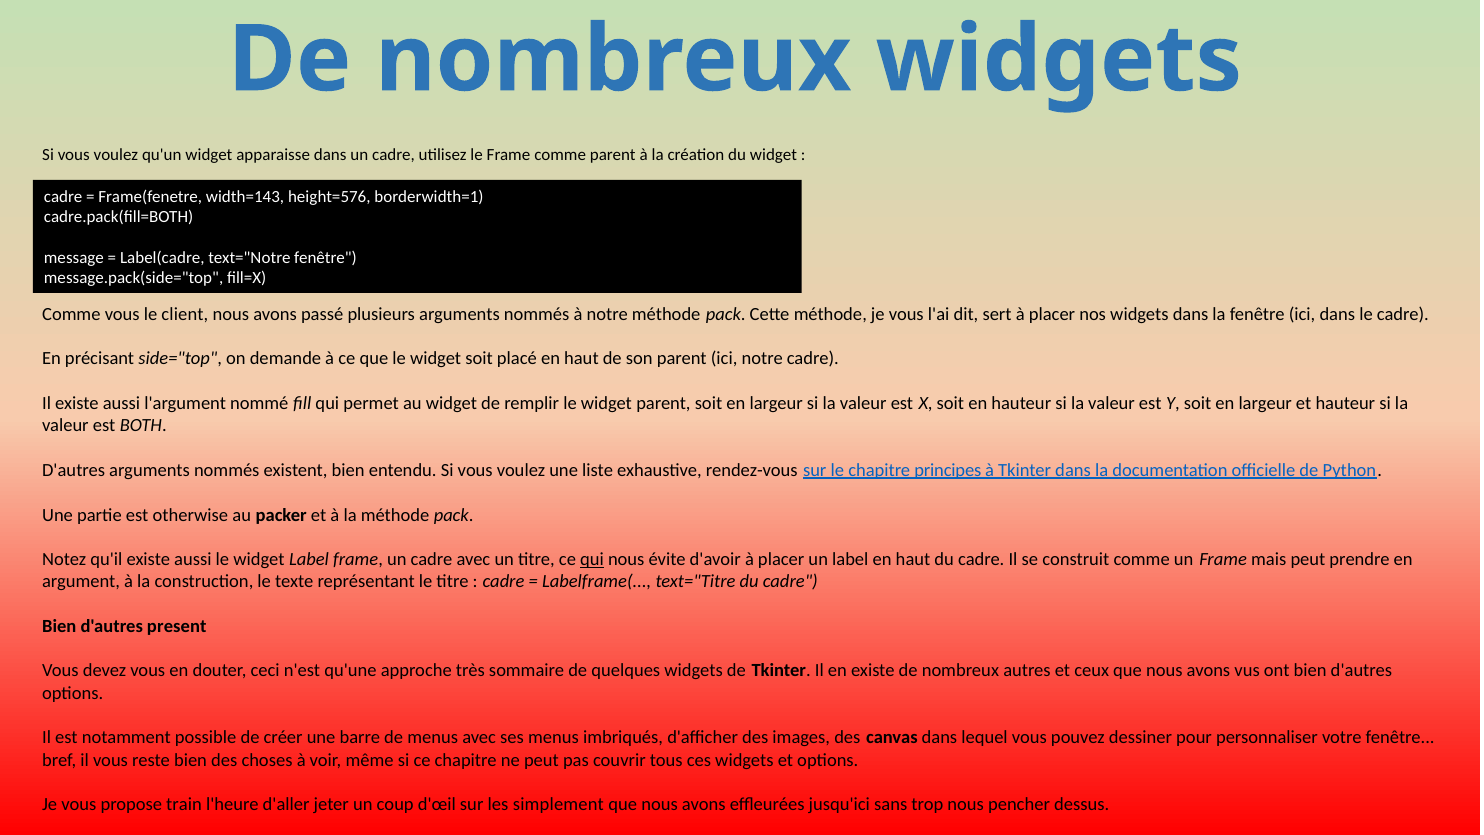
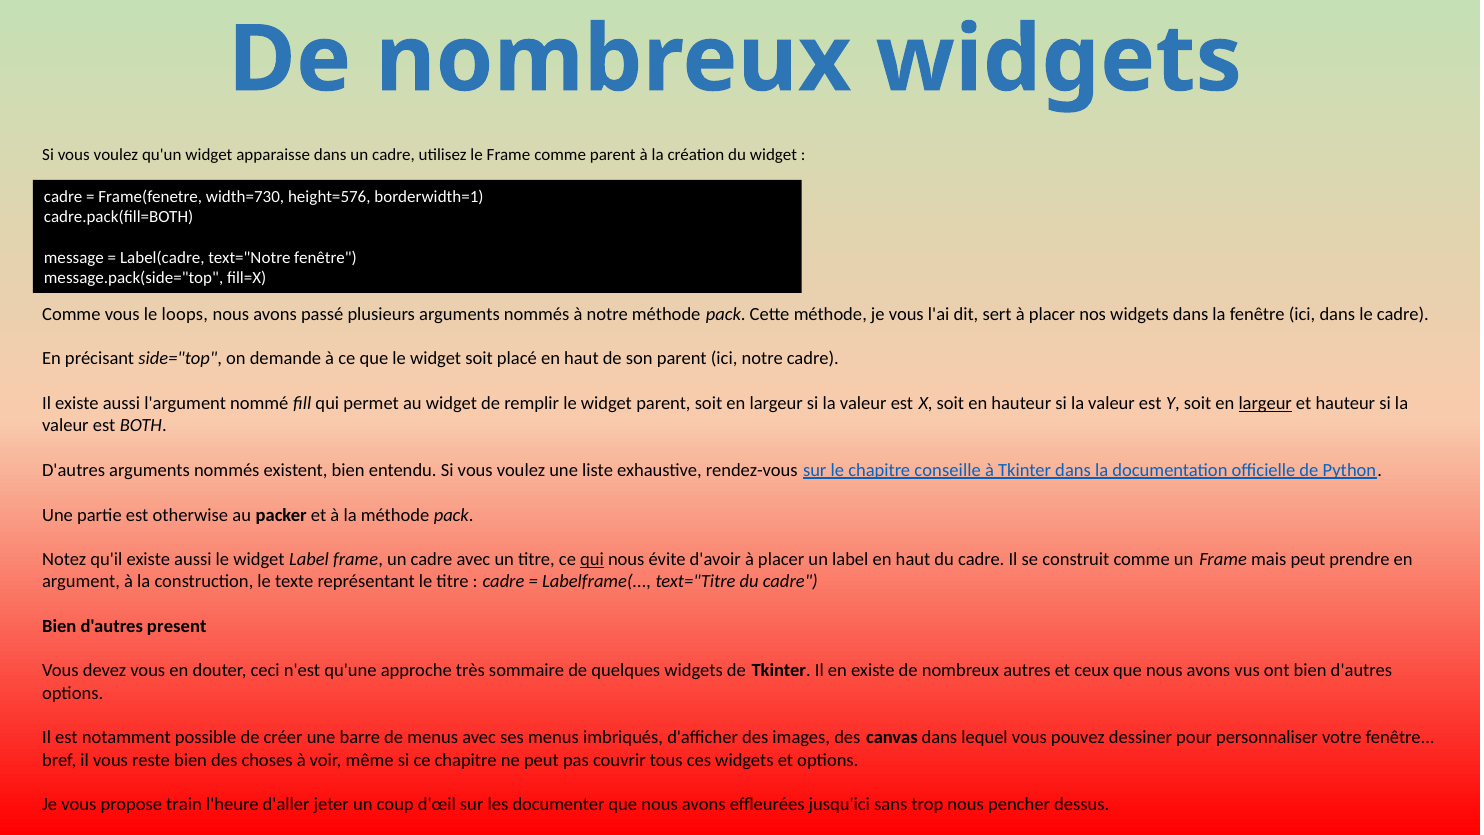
width=143: width=143 -> width=730 (245, 197)
client: client -> loops (185, 314)
largeur underline: none -> present (1265, 403)
principes: principes -> conseille (948, 470)
simplement: simplement -> documenter (558, 804)
